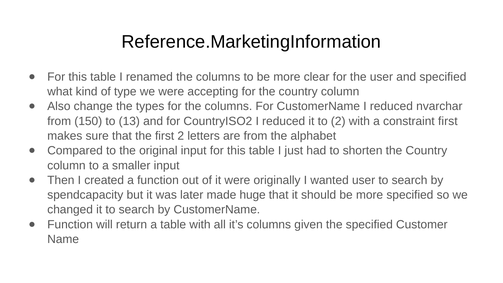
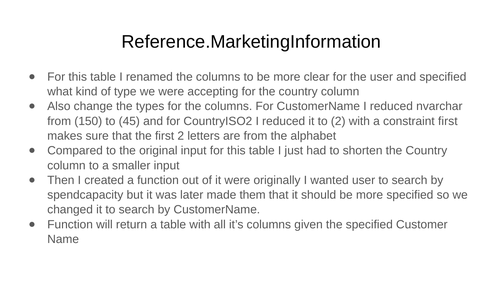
13: 13 -> 45 (129, 121)
huge: huge -> them (253, 195)
